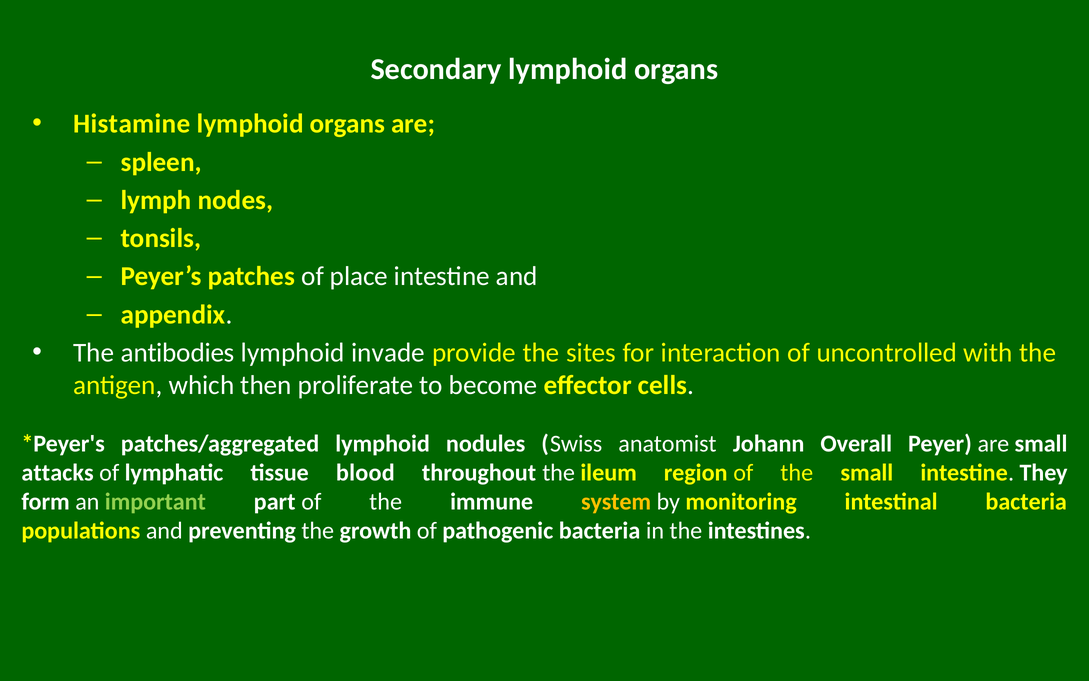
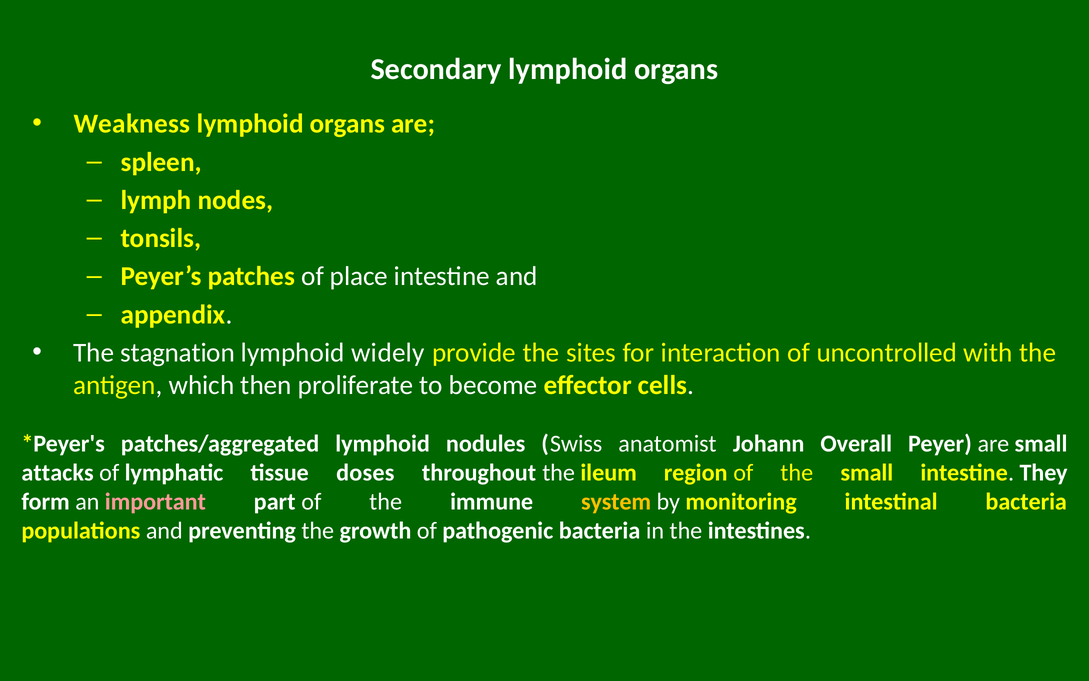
Histamine: Histamine -> Weakness (132, 124)
antibodies: antibodies -> stagnation (178, 353)
invade: invade -> widely (388, 353)
blood: blood -> doses (365, 473)
important colour: light green -> pink (155, 502)
